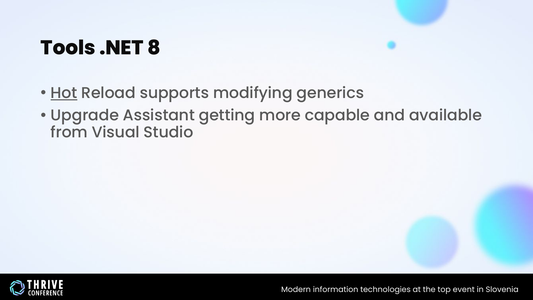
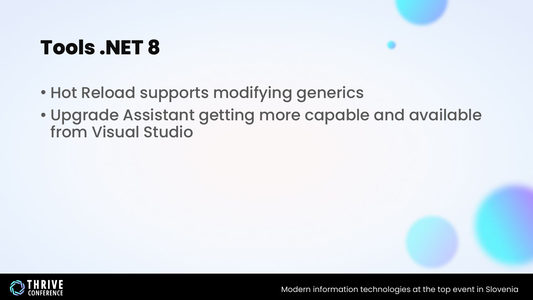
Hot underline: present -> none (64, 93)
